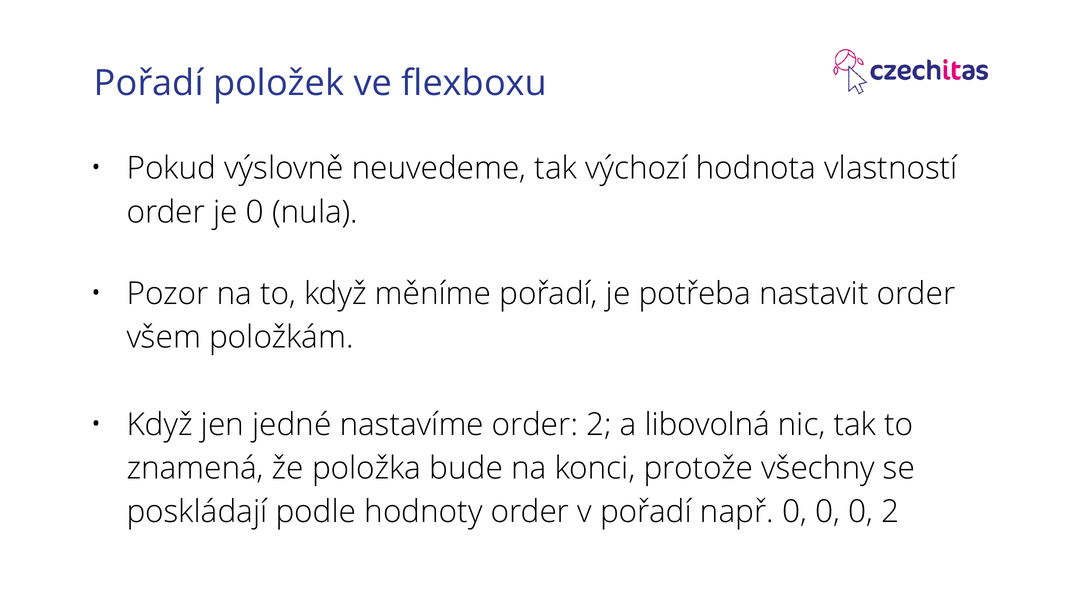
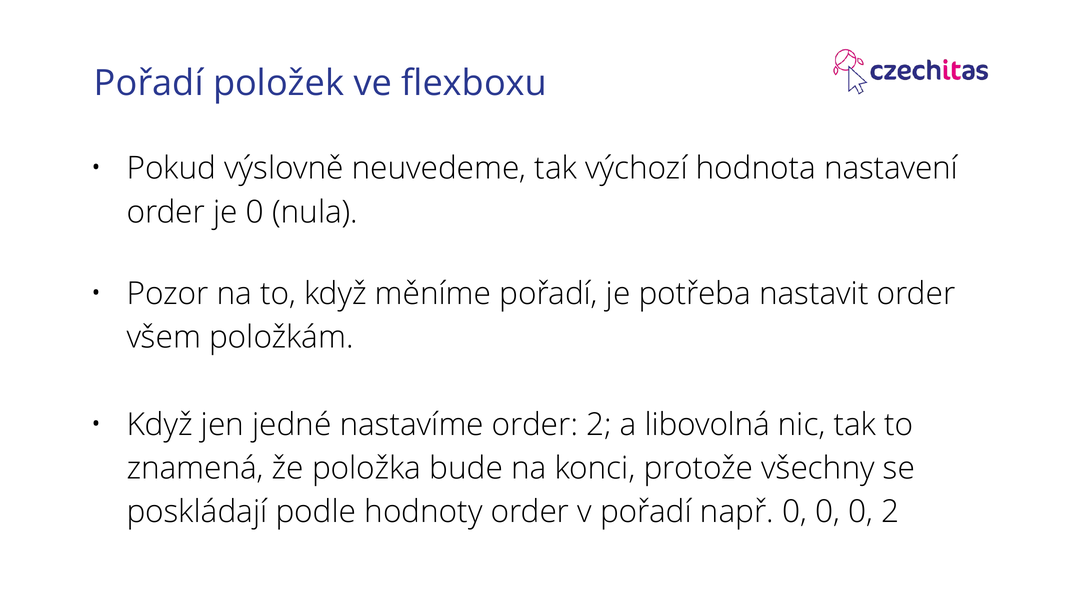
vlastností: vlastností -> nastavení (891, 169)
